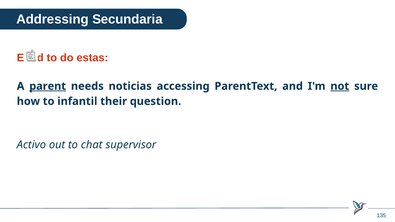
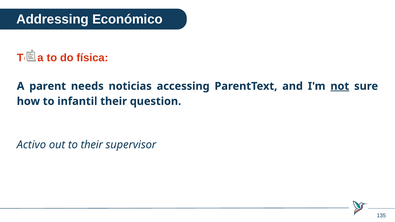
Secundaria: Secundaria -> Económico (127, 19)
Edad: Edad -> Toda (30, 58)
estas: estas -> física (92, 58)
parent underline: present -> none (48, 86)
to chat: chat -> their (92, 145)
